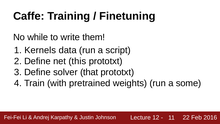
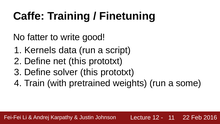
while: while -> fatter (38, 37)
them: them -> good (94, 37)
solver that: that -> this (89, 72)
